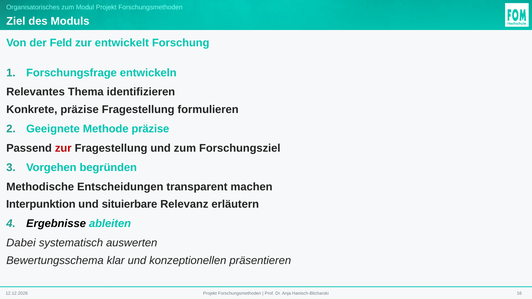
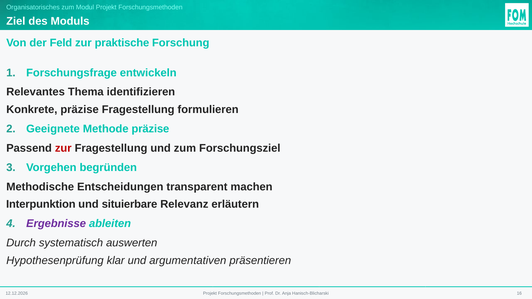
entwickelt: entwickelt -> praktische (122, 43)
Ergebnisse colour: black -> purple (56, 224)
Dabei: Dabei -> Durch (21, 243)
Bewertungsschema: Bewertungsschema -> Hypothesenprüfung (55, 261)
konzeptionellen: konzeptionellen -> argumentativen (188, 261)
